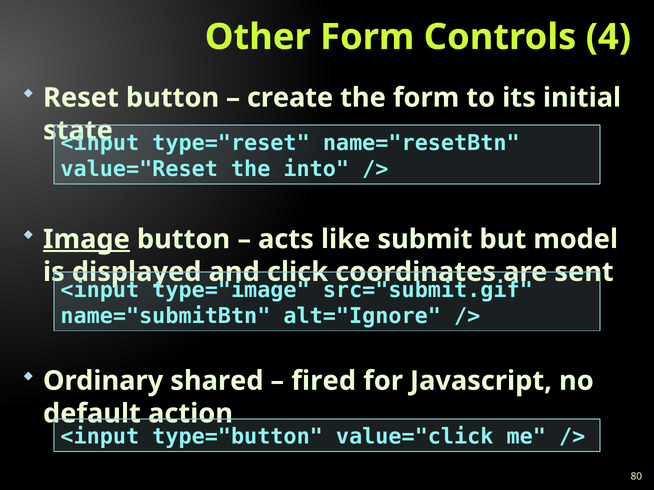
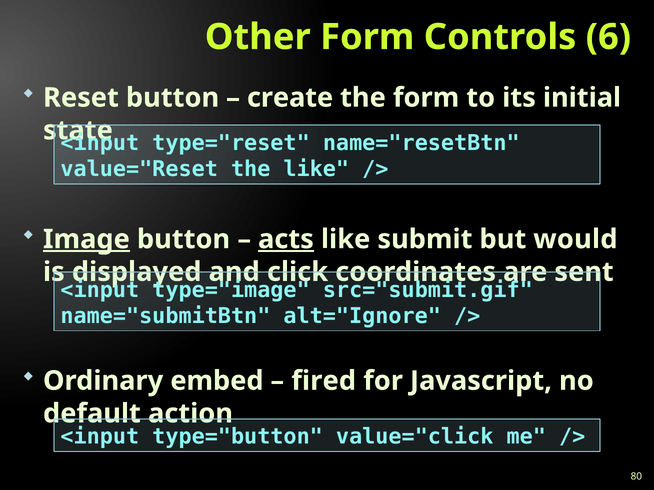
4: 4 -> 6 (608, 37)
the into: into -> like (316, 169)
acts underline: none -> present (286, 239)
model: model -> would (575, 239)
shared: shared -> embed (217, 381)
